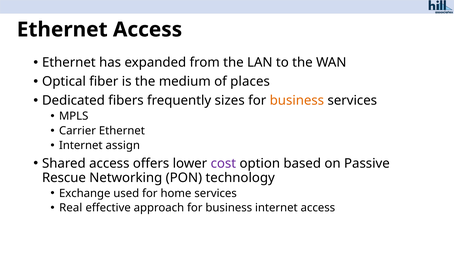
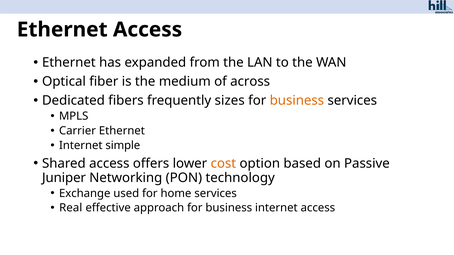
places: places -> across (250, 82)
assign: assign -> simple (123, 146)
cost colour: purple -> orange (223, 164)
Rescue: Rescue -> Juniper (64, 178)
